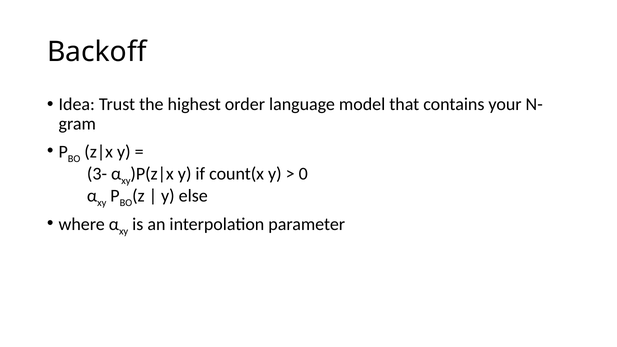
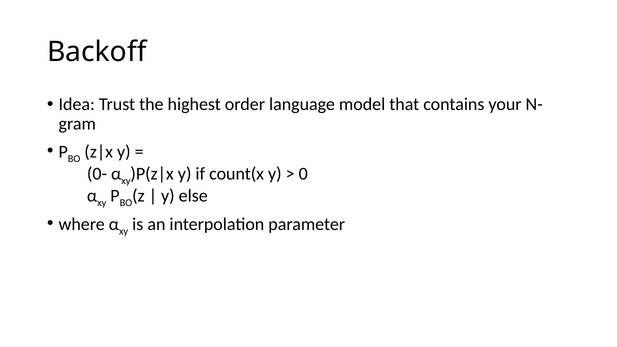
3-: 3- -> 0- (97, 174)
